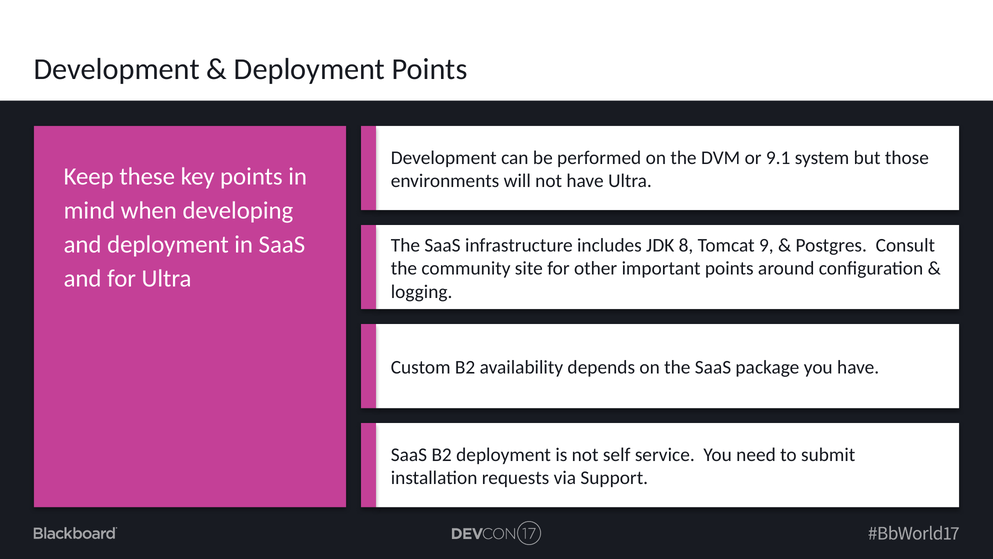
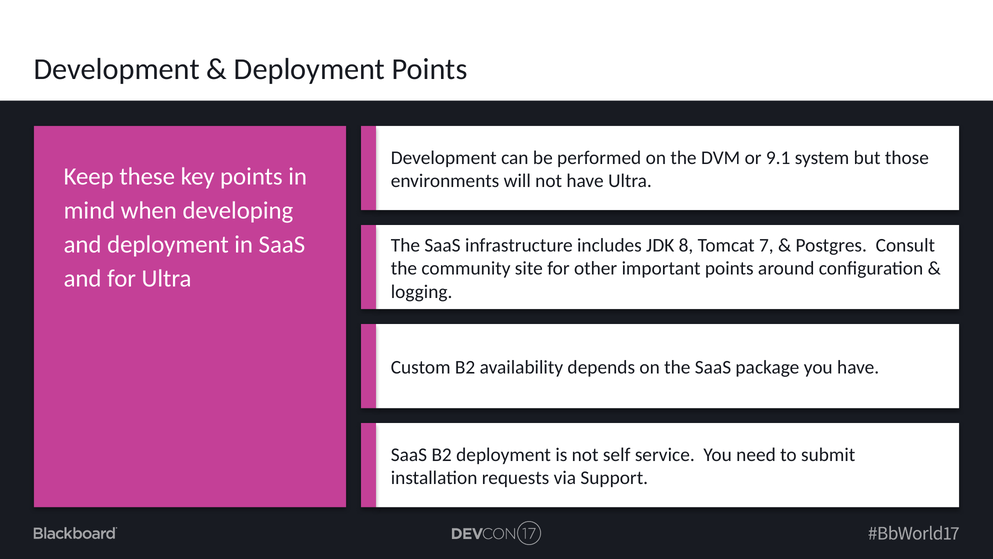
9: 9 -> 7 (766, 245)
